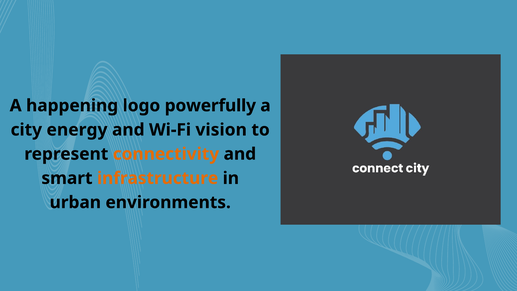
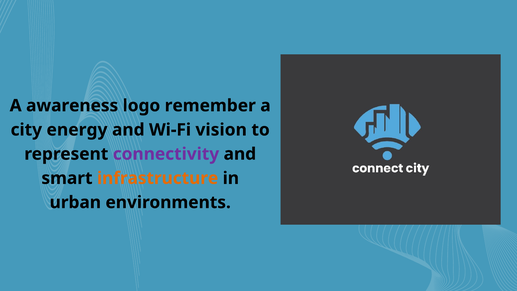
happening: happening -> awareness (72, 106)
powerfully: powerfully -> remember (210, 106)
connectivity colour: orange -> purple (166, 154)
